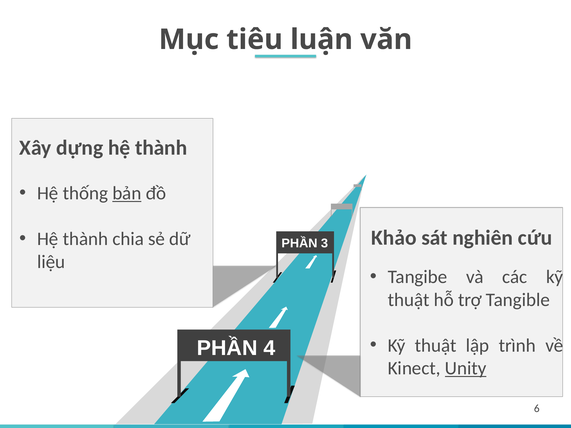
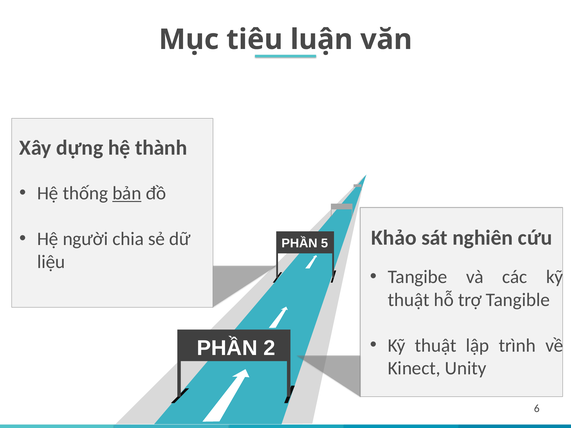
thành: thành -> người (85, 239)
3: 3 -> 5 (324, 243)
4: 4 -> 2 (269, 348)
Unity underline: present -> none (466, 368)
